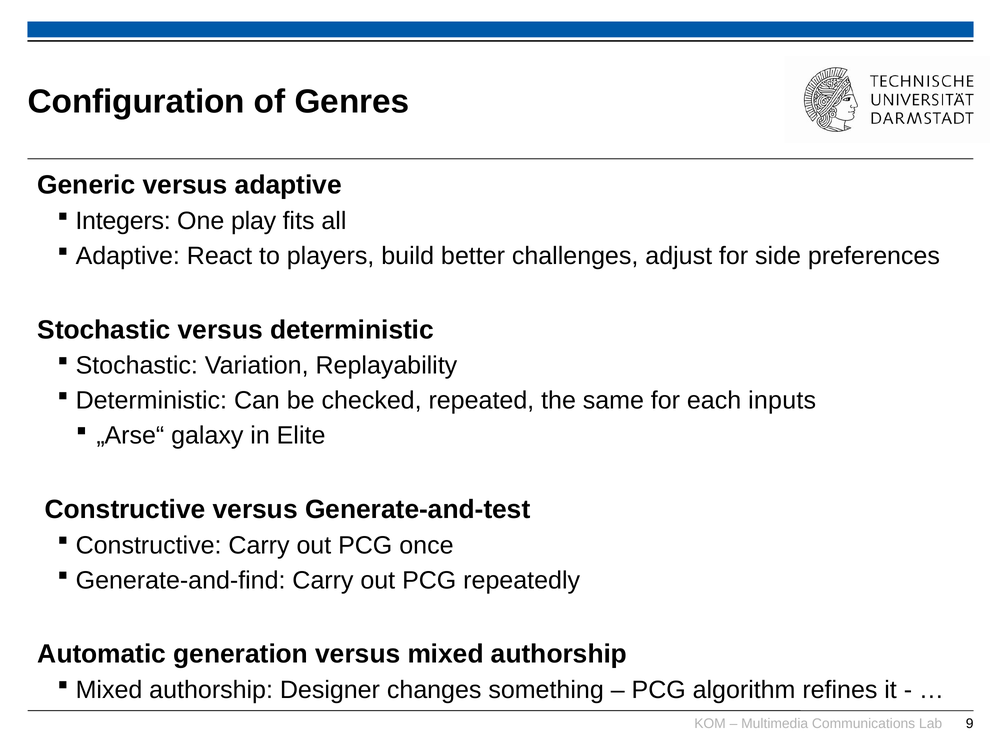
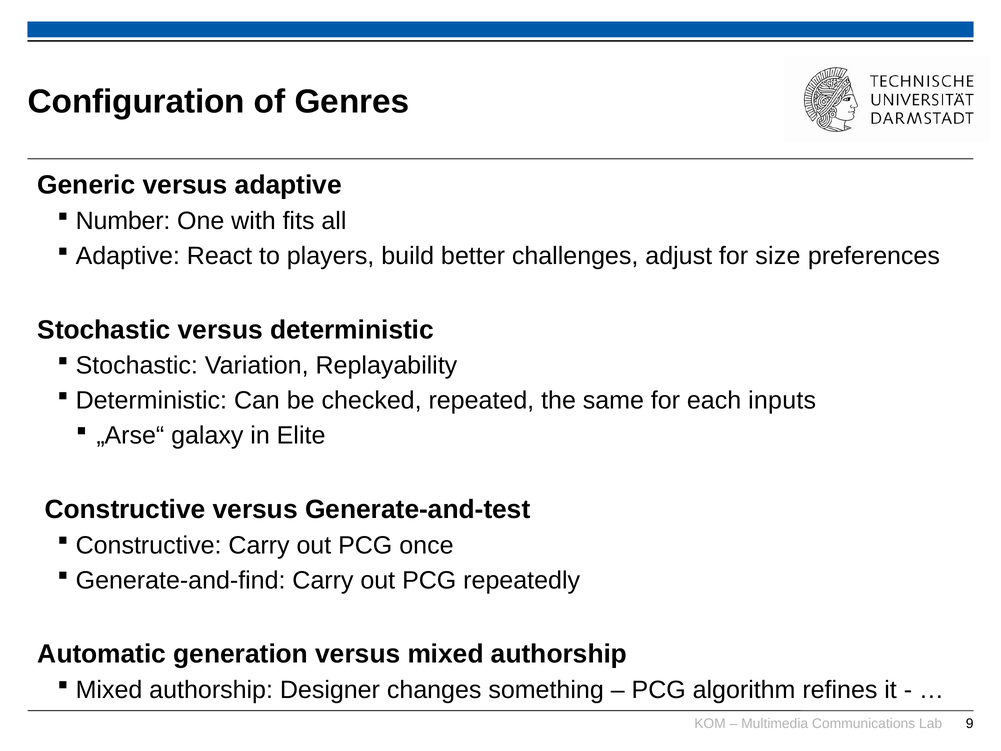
Integers: Integers -> Number (123, 221)
play: play -> with (253, 221)
side: side -> size (778, 256)
